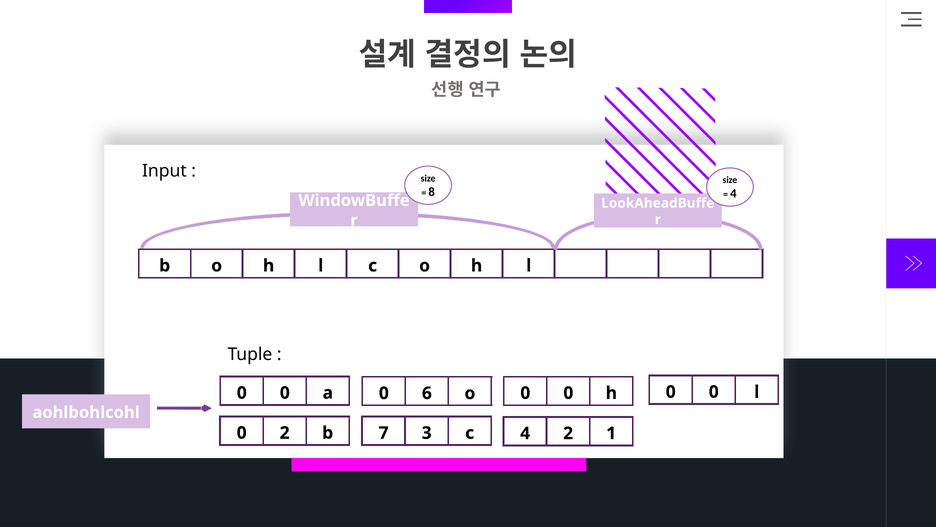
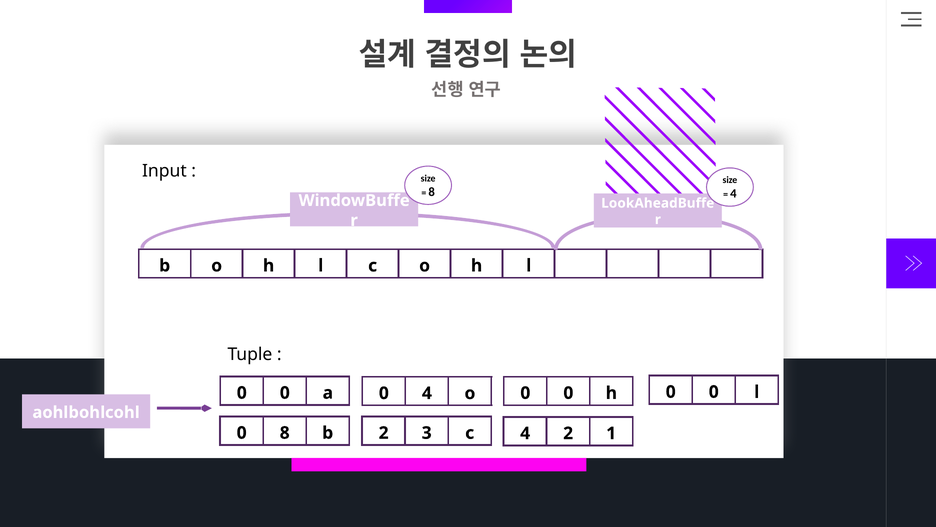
0 6: 6 -> 4 (427, 393)
0 2: 2 -> 8 (285, 433)
b 7: 7 -> 2 (384, 433)
